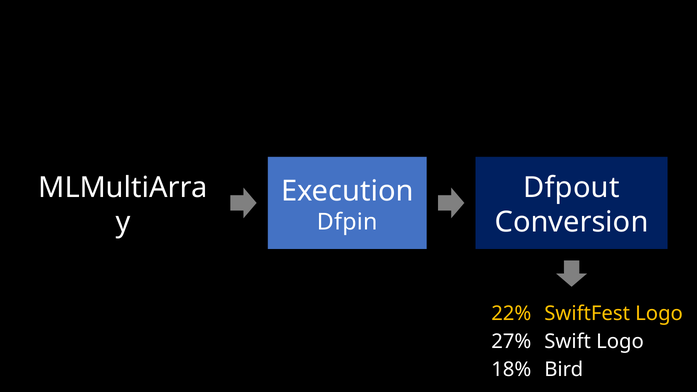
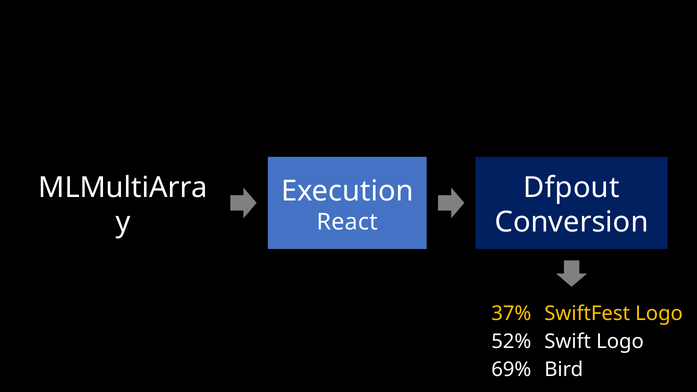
Dfpin: Dfpin -> React (347, 222)
22%: 22% -> 37% (511, 314)
27%: 27% -> 52% (511, 342)
18%: 18% -> 69% (511, 370)
